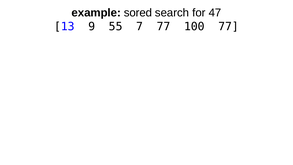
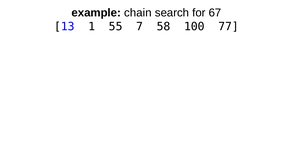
sored: sored -> chain (138, 13)
47: 47 -> 67 (215, 13)
9: 9 -> 1 (92, 26)
7 77: 77 -> 58 (164, 26)
